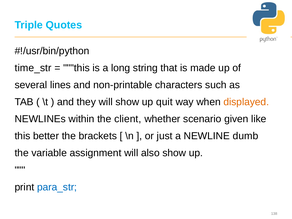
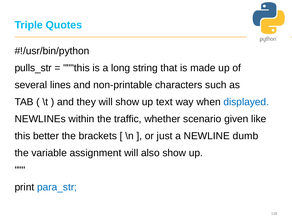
time_str: time_str -> pulls_str (33, 68)
quit: quit -> text (164, 102)
displayed colour: orange -> blue (246, 102)
client: client -> traffic (128, 119)
